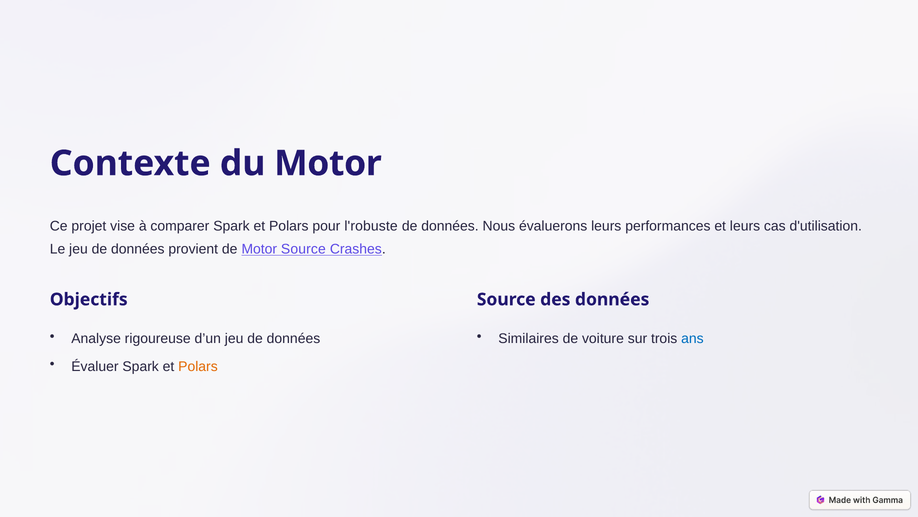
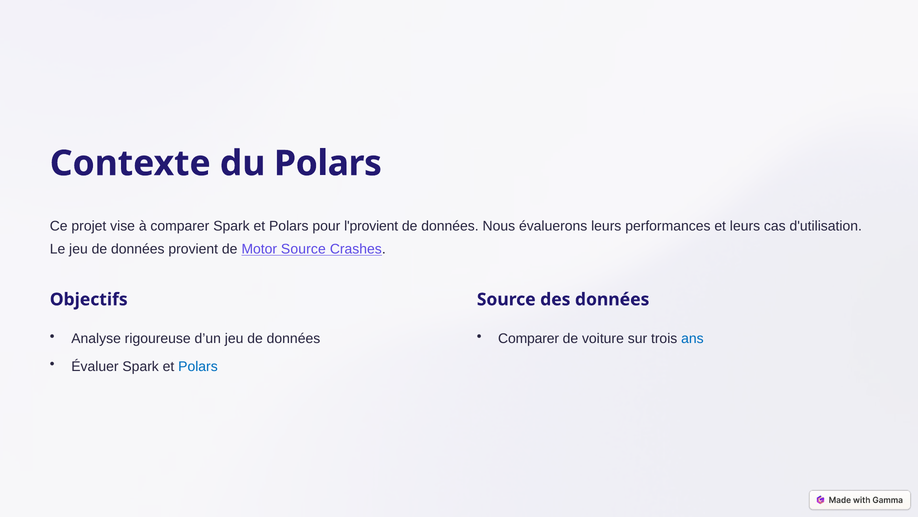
du Motor: Motor -> Polars (328, 163)
l'robuste: l'robuste -> l'provient (371, 226)
Similaires: Similaires -> Comparer (529, 338)
Polars colour: orange -> blue (198, 366)
